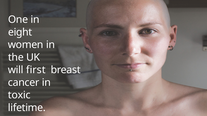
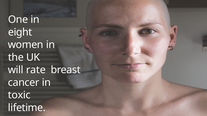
first: first -> rate (36, 70)
